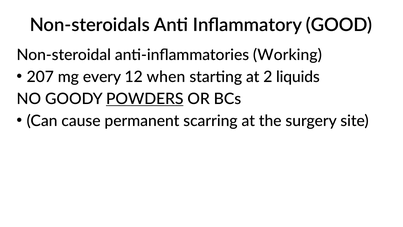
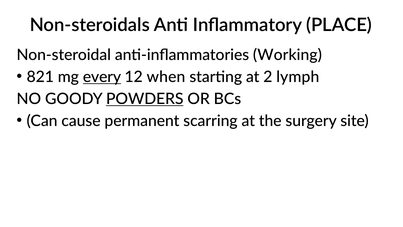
GOOD: GOOD -> PLACE (339, 25)
207: 207 -> 821 (40, 77)
every underline: none -> present (102, 77)
liquids: liquids -> lymph (298, 77)
